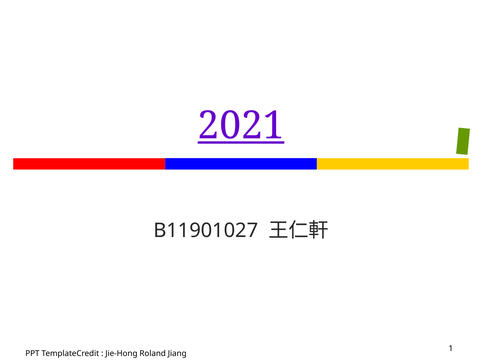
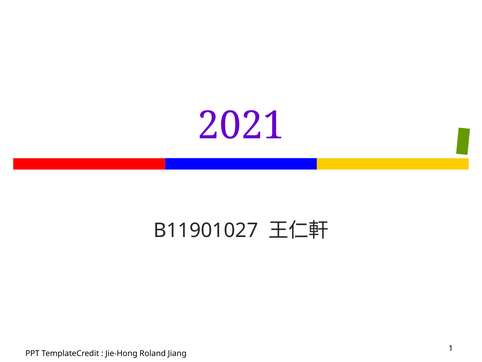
2021 underline: present -> none (241, 126)
